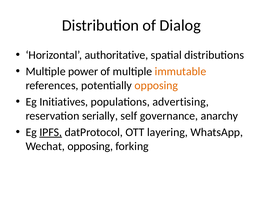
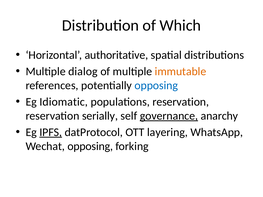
Dialog: Dialog -> Which (180, 25)
power: power -> dialog (83, 72)
opposing colour: orange -> blue (156, 86)
Initiatives: Initiatives -> Idiomatic (64, 102)
populations advertising: advertising -> reservation (181, 102)
governance underline: none -> present (169, 116)
